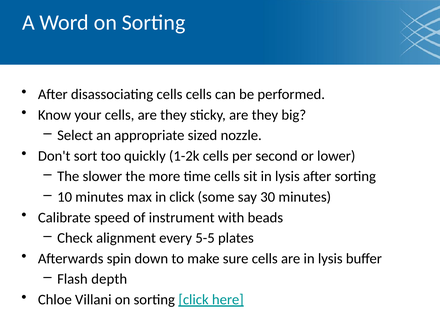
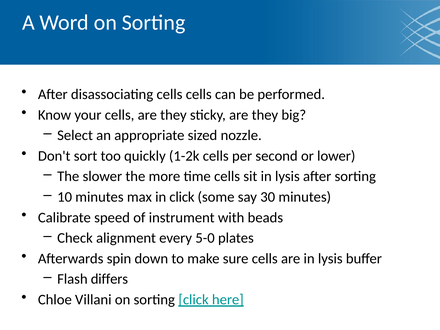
5-5: 5-5 -> 5-0 (205, 238)
depth: depth -> differs (109, 279)
